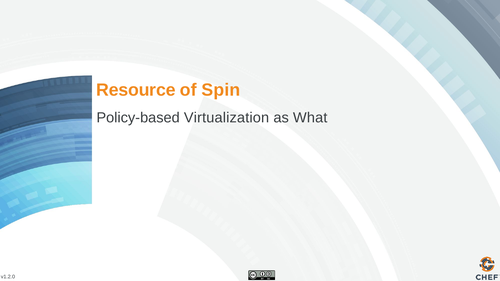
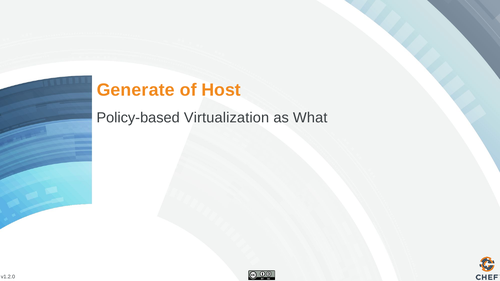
Resource: Resource -> Generate (136, 90)
Spin: Spin -> Host (221, 90)
